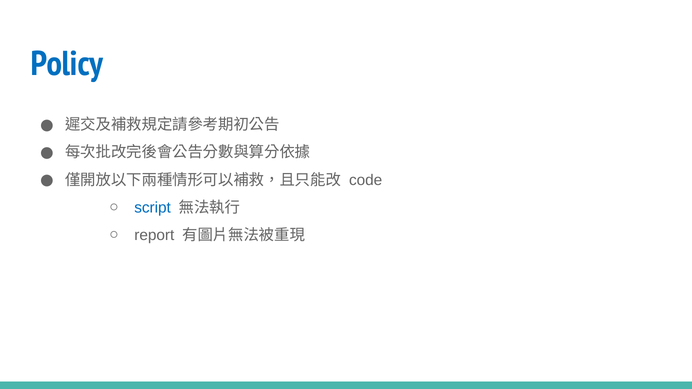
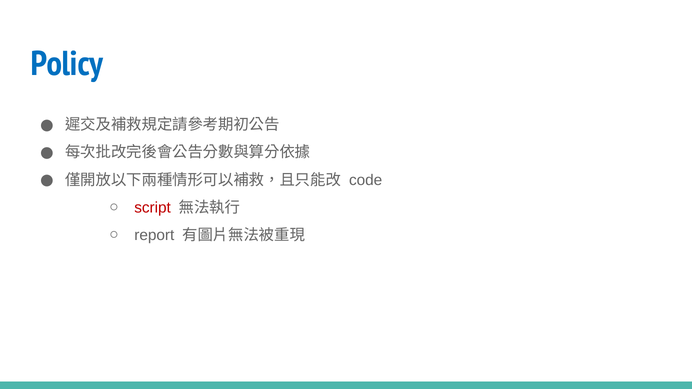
script colour: blue -> red (153, 208)
